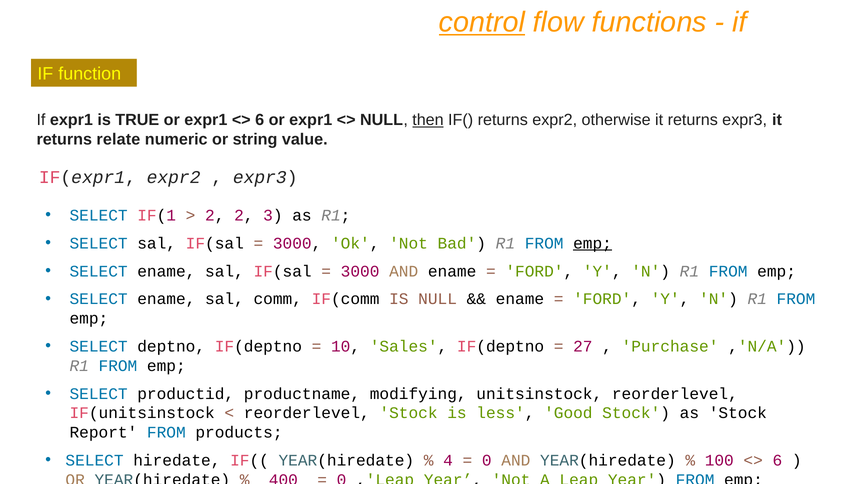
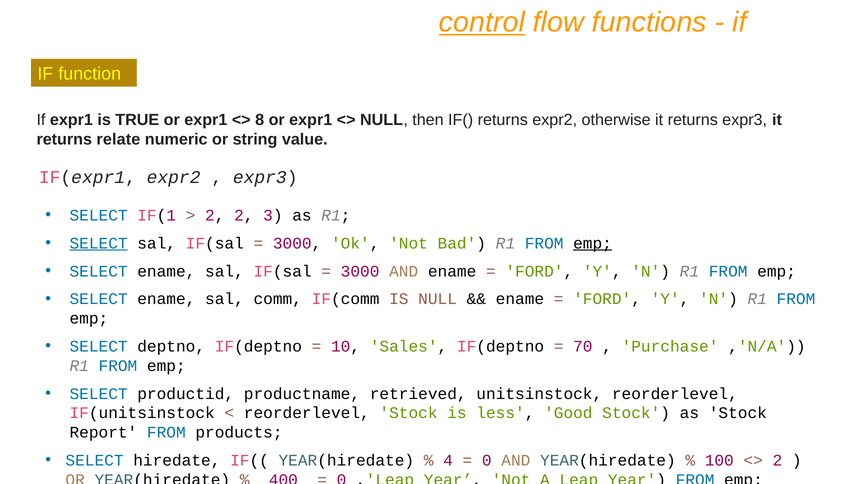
6: 6 -> 8 (260, 120)
then underline: present -> none (428, 120)
SELECT underline: none -> present (99, 243)
27: 27 -> 70 (583, 347)
modifying: modifying -> retrieved (418, 394)
6: 6 -> 2 (777, 461)
